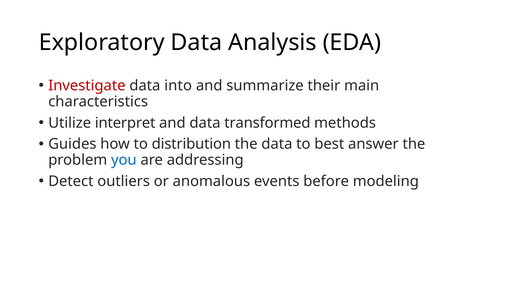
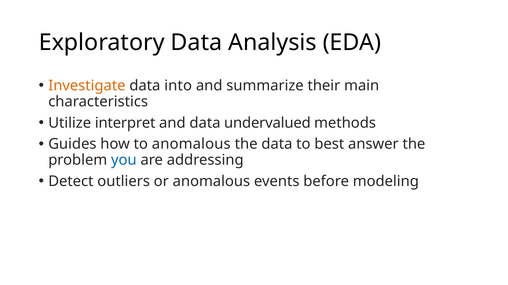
Investigate colour: red -> orange (87, 86)
transformed: transformed -> undervalued (267, 123)
to distribution: distribution -> anomalous (191, 144)
